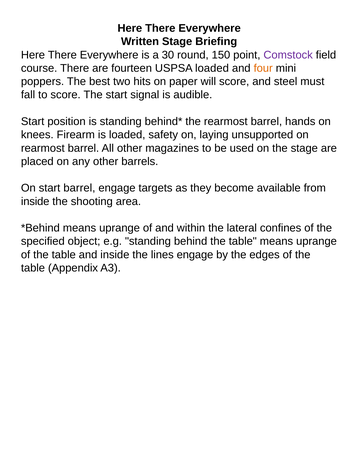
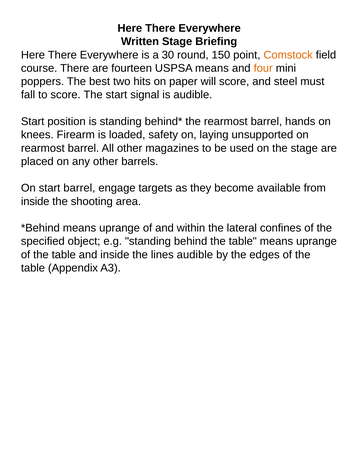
Comstock colour: purple -> orange (288, 55)
USPSA loaded: loaded -> means (212, 68)
lines engage: engage -> audible (195, 255)
